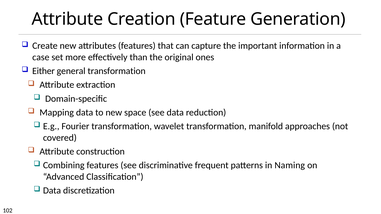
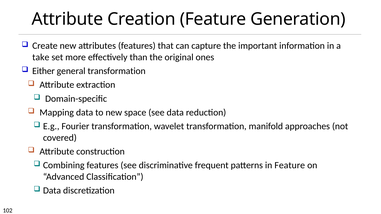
case: case -> take (41, 57)
in Naming: Naming -> Feature (290, 165)
